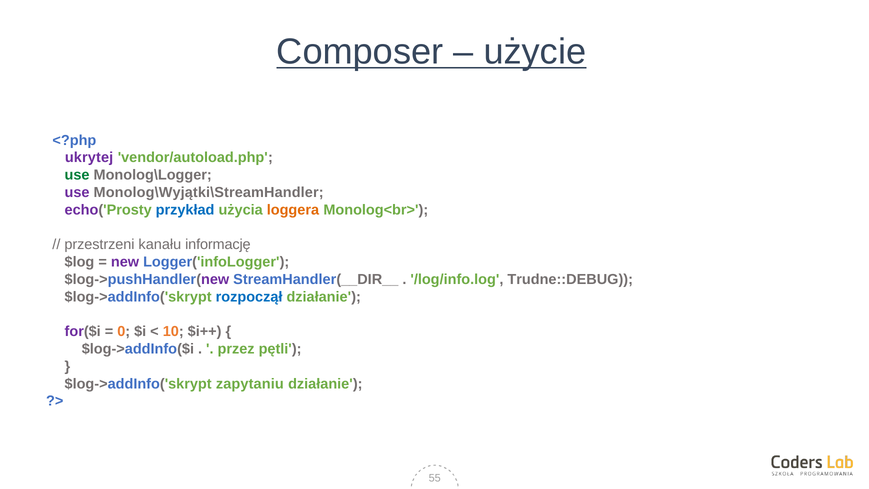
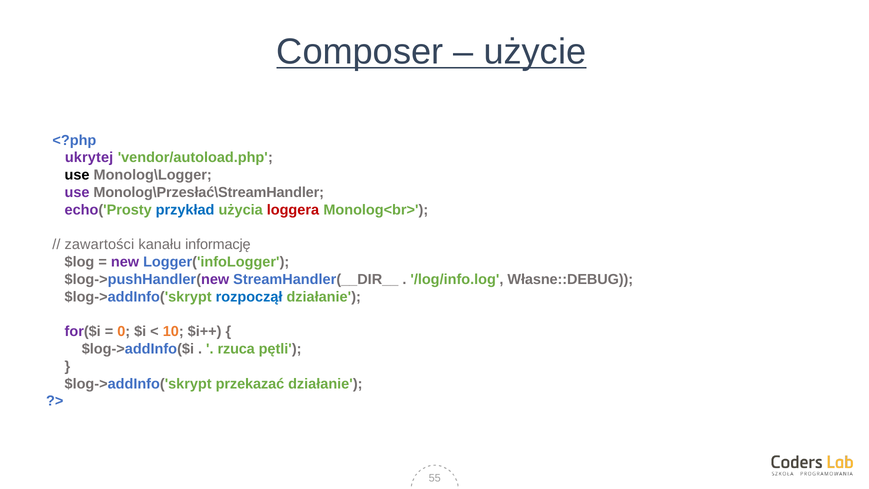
use colour: green -> black (77, 175)
Monolog\Wyjątki\StreamHandler: Monolog\Wyjątki\StreamHandler -> Monolog\Przesłać\StreamHandler (209, 192)
loggera colour: orange -> red (293, 210)
przestrzeni: przestrzeni -> zawartości (99, 245)
Trudne::DEBUG: Trudne::DEBUG -> Własne::DEBUG (570, 279)
przez: przez -> rzuca (236, 349)
zapytaniu: zapytaniu -> przekazać (250, 384)
